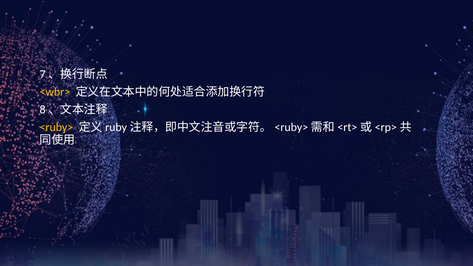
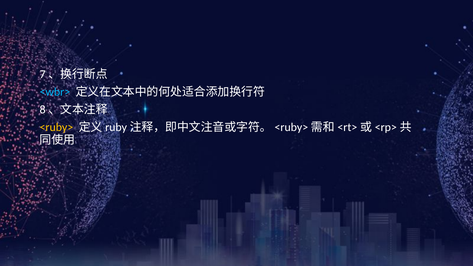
<wbr> colour: yellow -> light blue (55, 92)
